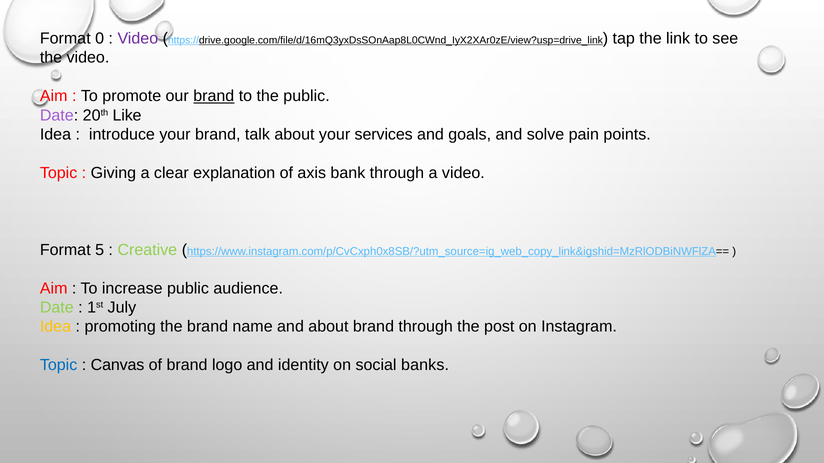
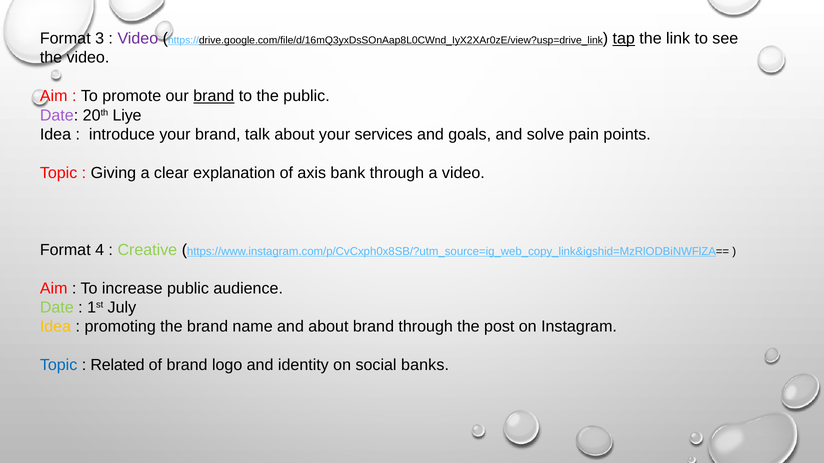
0: 0 -> 3 (100, 38)
tap underline: none -> present (624, 38)
Like: Like -> Liye (127, 115)
5: 5 -> 4 (100, 250)
Canvas: Canvas -> Related (118, 366)
